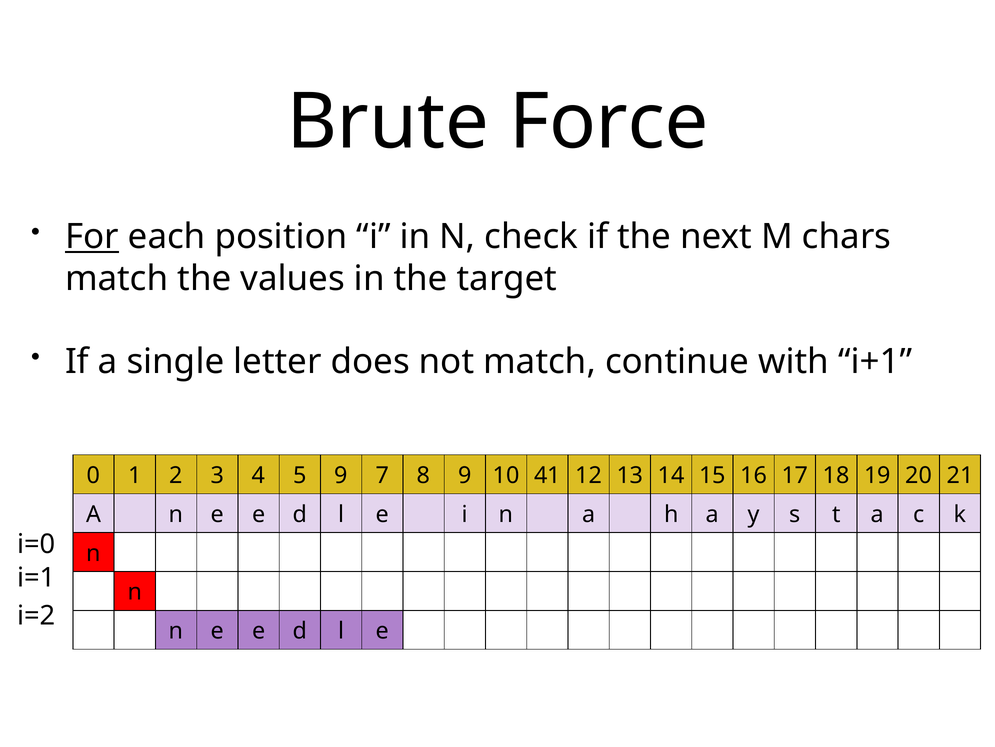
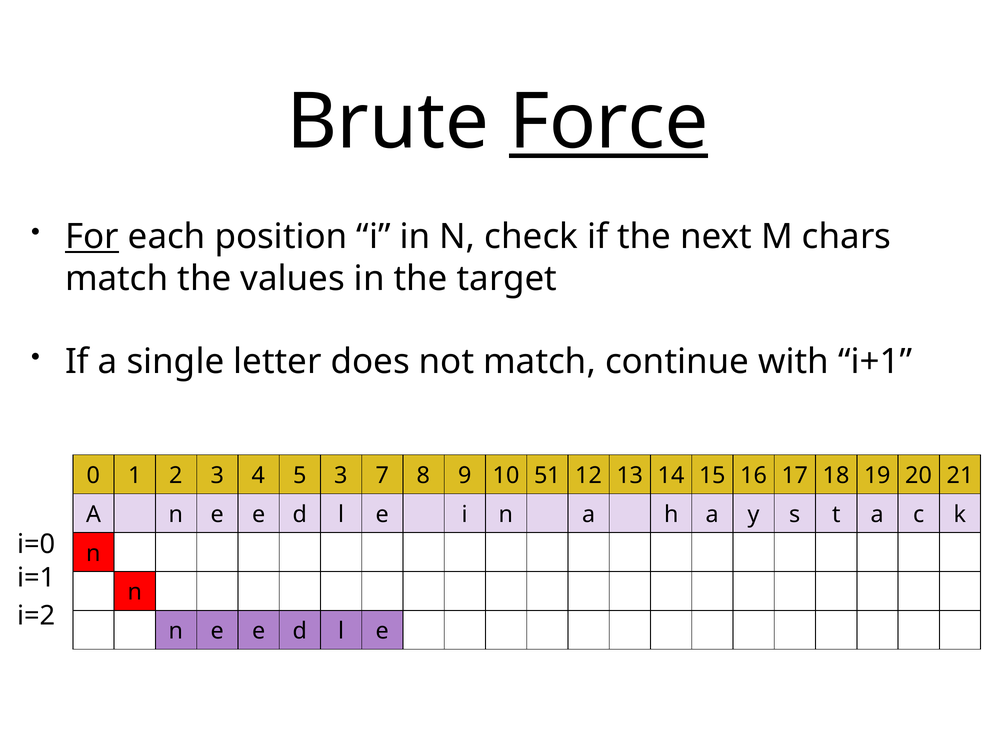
Force underline: none -> present (609, 122)
5 9: 9 -> 3 (341, 475)
41: 41 -> 51 (547, 475)
